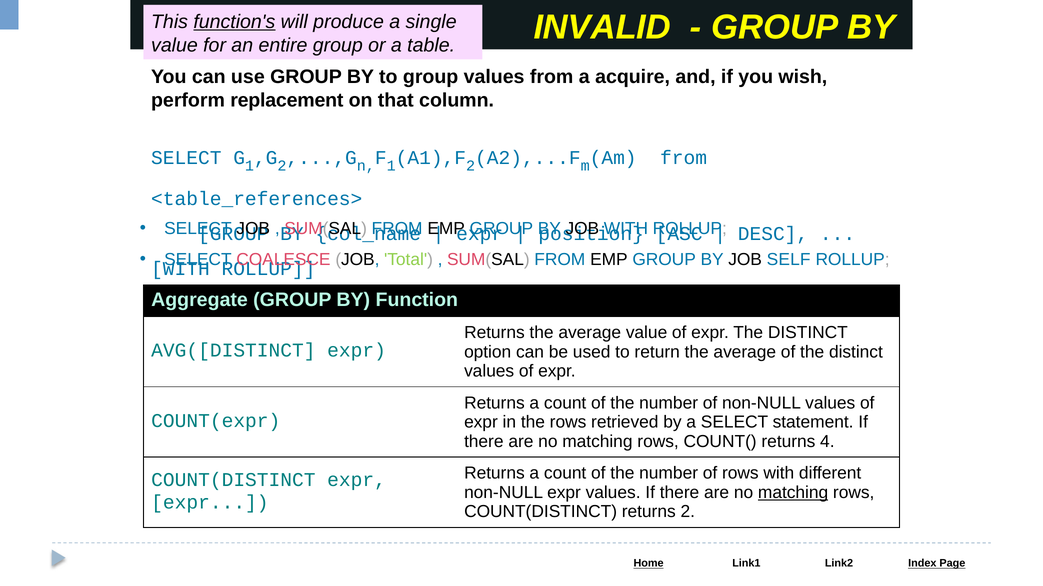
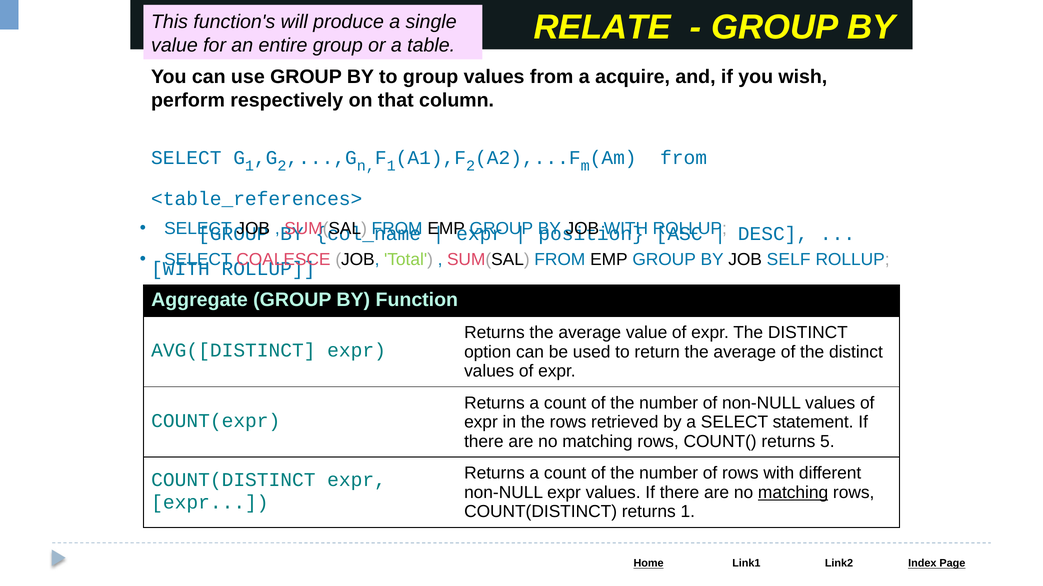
INVALID: INVALID -> RELATE (602, 27)
function's underline: present -> none (234, 22)
replacement: replacement -> respectively (287, 101)
4: 4 -> 5 (827, 442)
returns 2: 2 -> 1 (688, 512)
